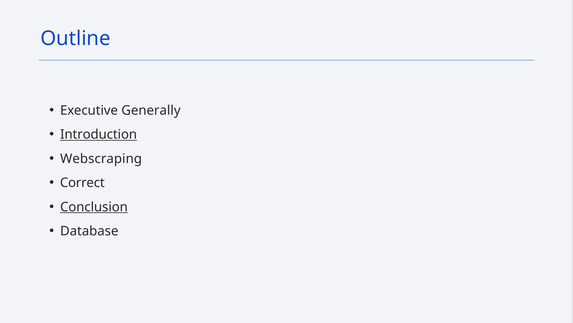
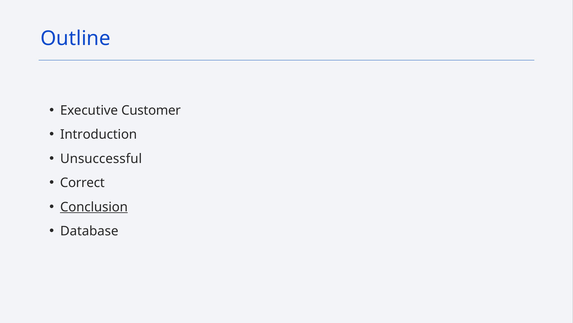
Generally: Generally -> Customer (151, 110)
Introduction underline: present -> none (99, 134)
Webscraping: Webscraping -> Unsuccessful (101, 158)
